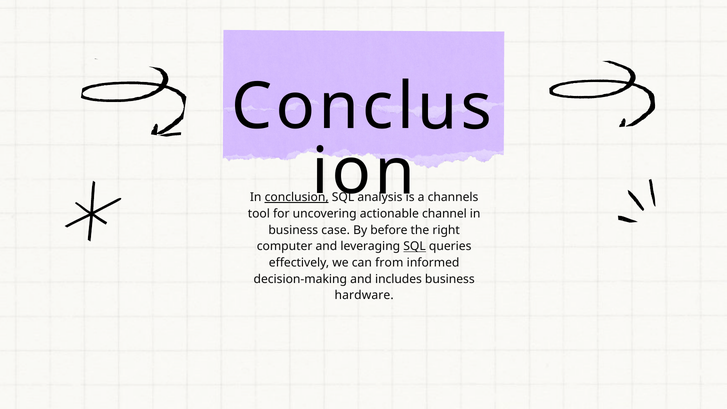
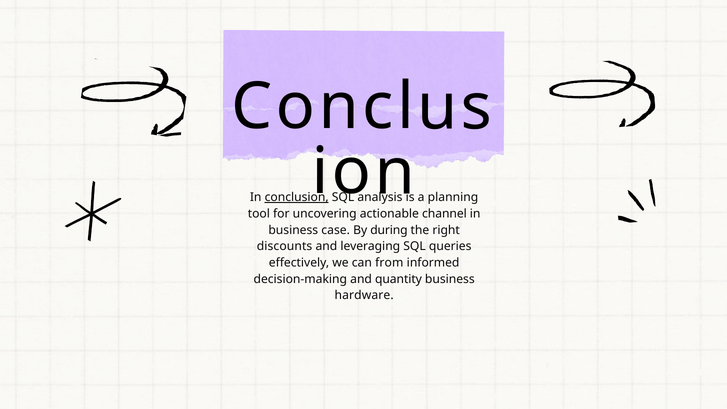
channels: channels -> planning (453, 197)
before: before -> during (389, 230)
computer: computer -> discounts (285, 246)
SQL underline: present -> none (415, 246)
includes: includes -> quantity (398, 279)
